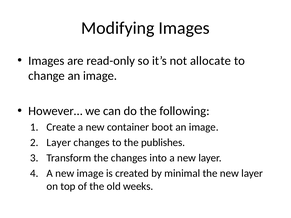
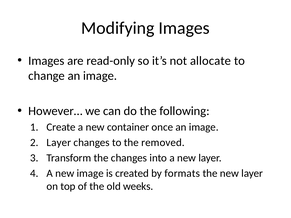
boot: boot -> once (162, 127)
publishes: publishes -> removed (163, 143)
minimal: minimal -> formats (182, 173)
